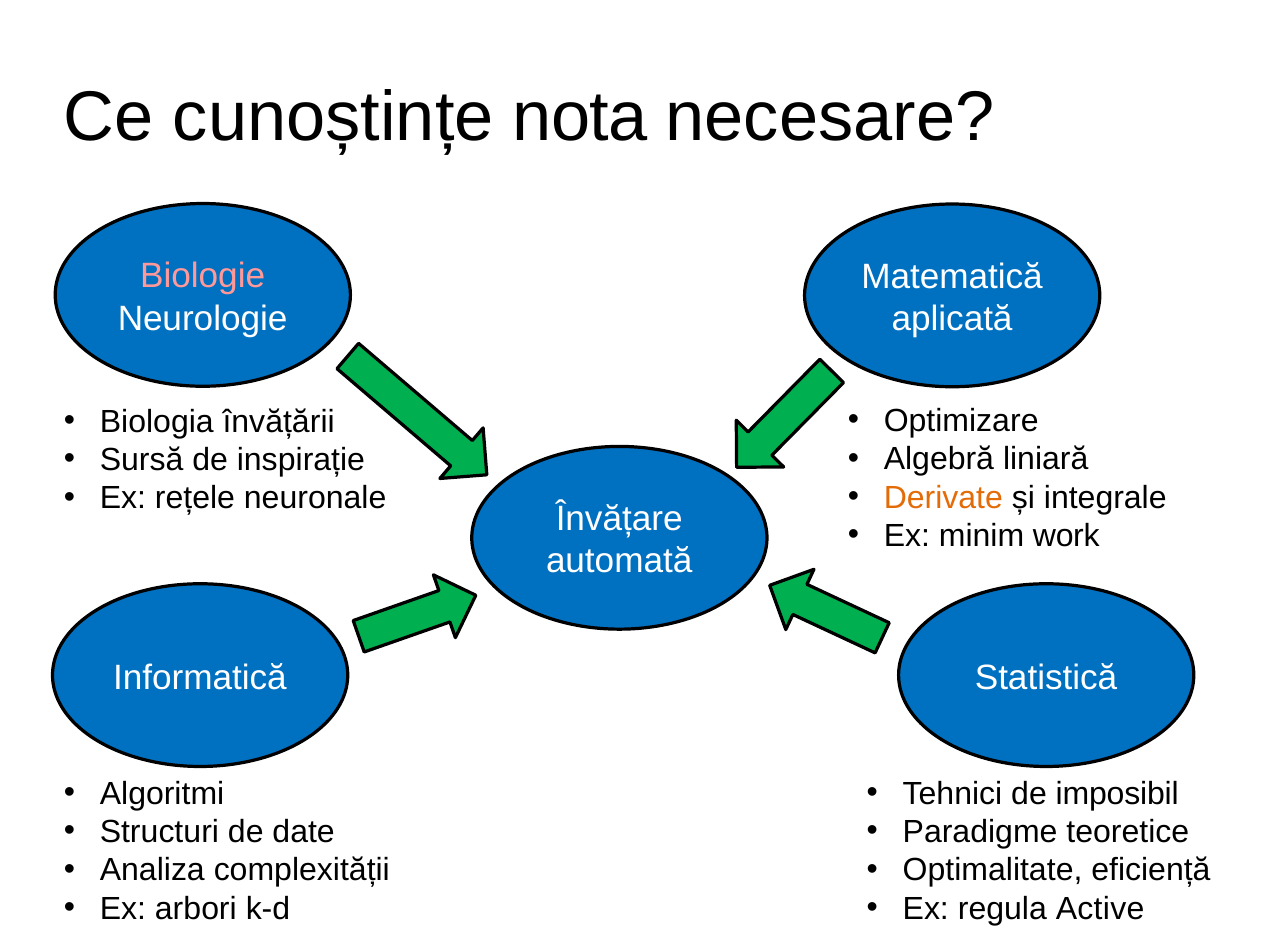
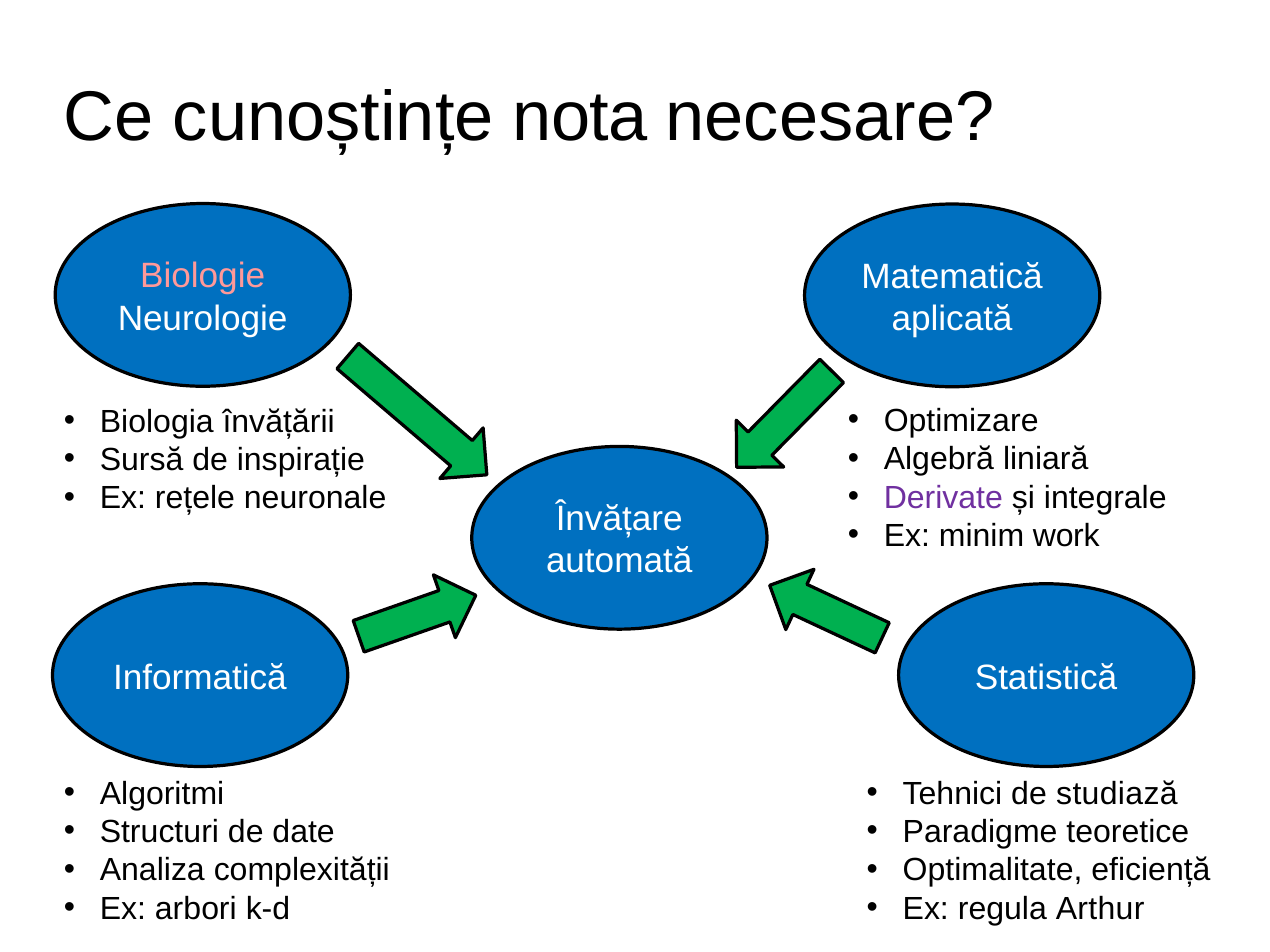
Derivate colour: orange -> purple (943, 498)
imposibil: imposibil -> studiază (1117, 794)
Active: Active -> Arthur (1100, 909)
